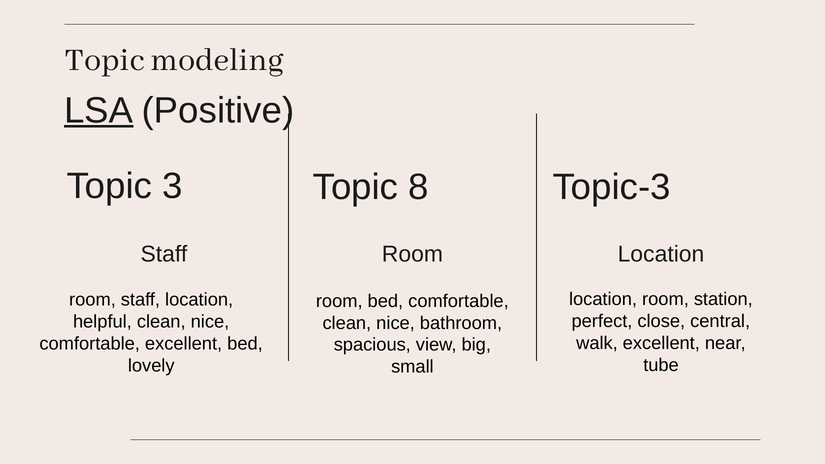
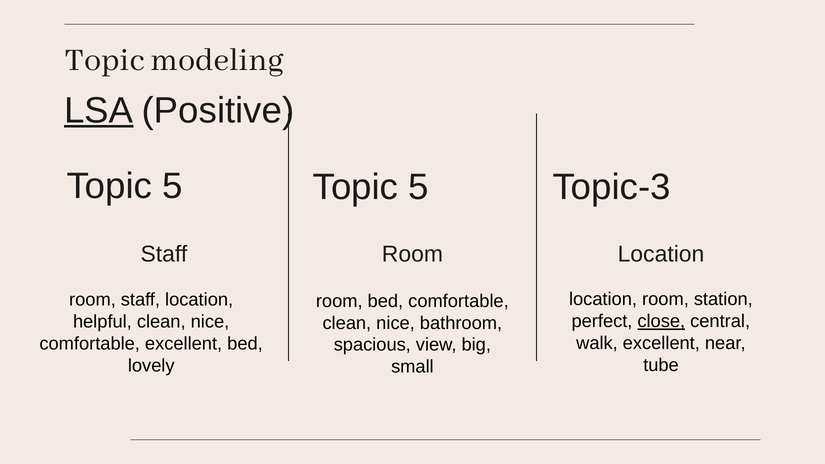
3: 3 -> 5 (172, 186)
8: 8 -> 5 (419, 187)
close underline: none -> present (661, 321)
